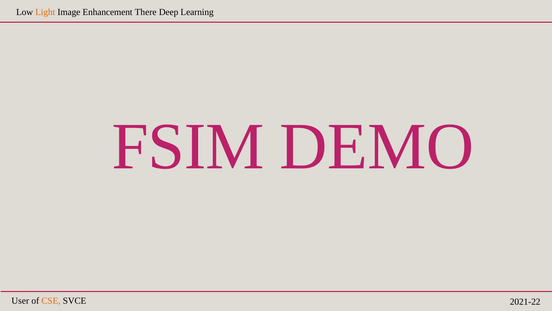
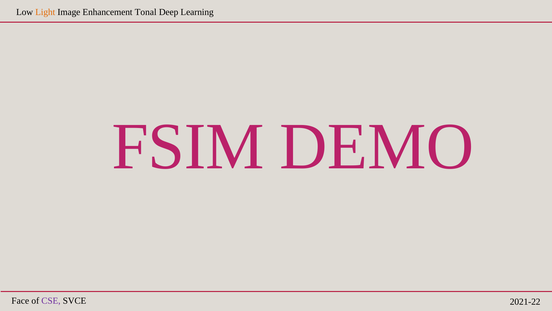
There: There -> Tonal (146, 12)
User: User -> Face (20, 300)
CSE colour: orange -> purple (51, 300)
